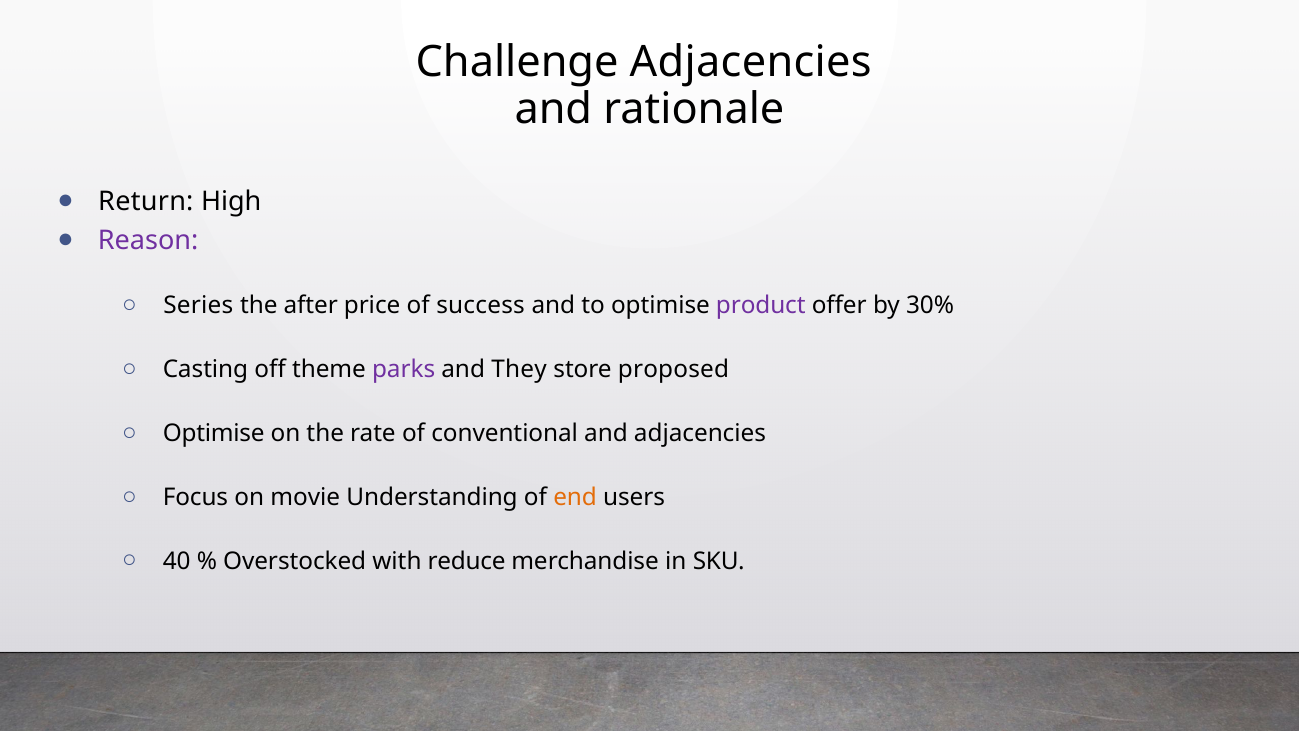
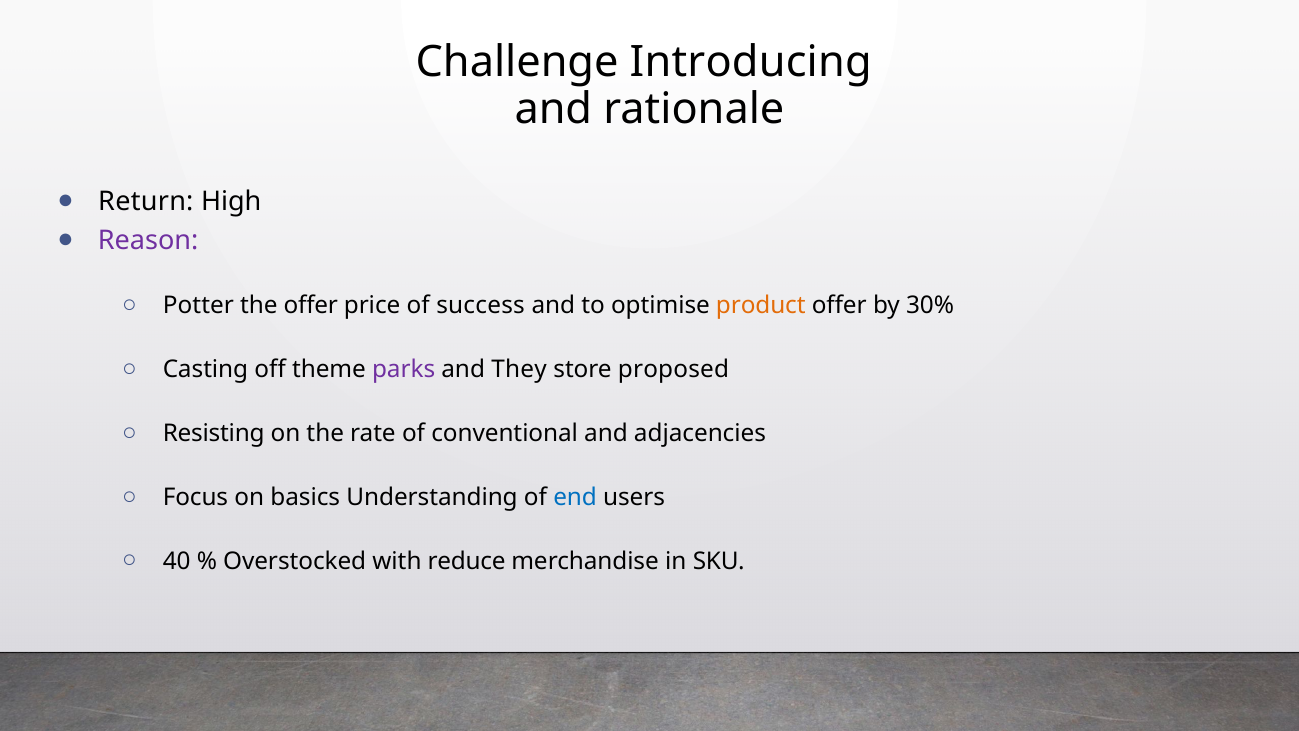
Challenge Adjacencies: Adjacencies -> Introducing (751, 62)
Series: Series -> Potter (198, 306)
the after: after -> offer (311, 306)
product colour: purple -> orange (761, 306)
Optimise: Optimise -> Resisting (214, 433)
movie: movie -> basics (305, 497)
end colour: orange -> blue (575, 497)
